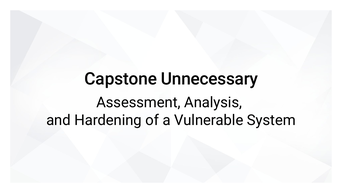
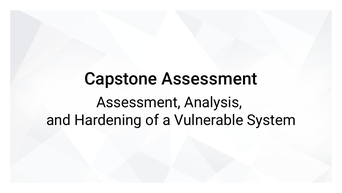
Capstone Unnecessary: Unnecessary -> Assessment (209, 79)
